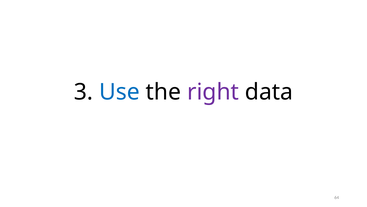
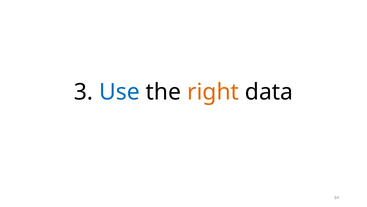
right colour: purple -> orange (213, 92)
